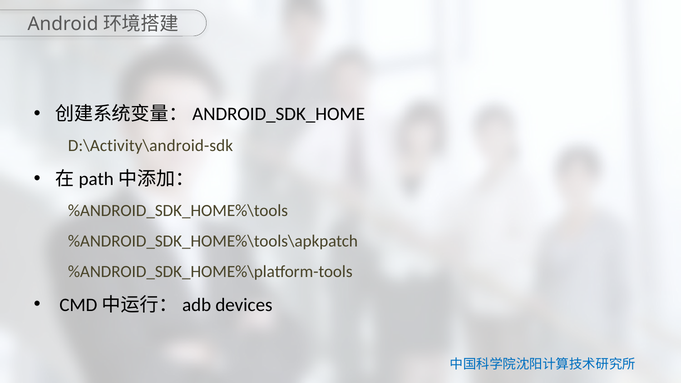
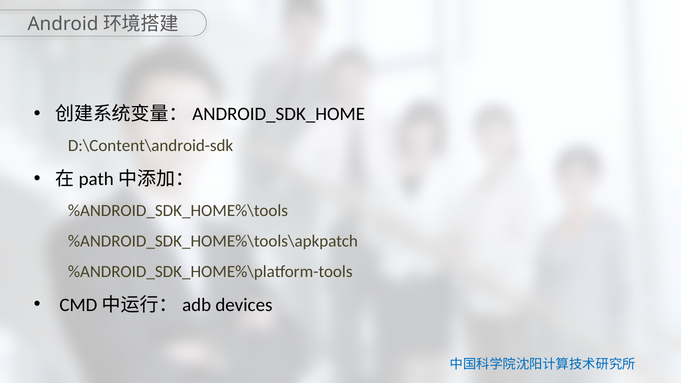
D:\Activity\android-sdk: D:\Activity\android-sdk -> D:\Content\android-sdk (151, 146)
